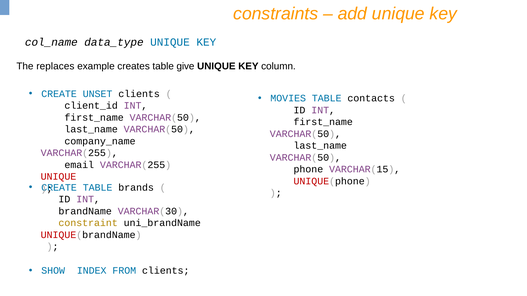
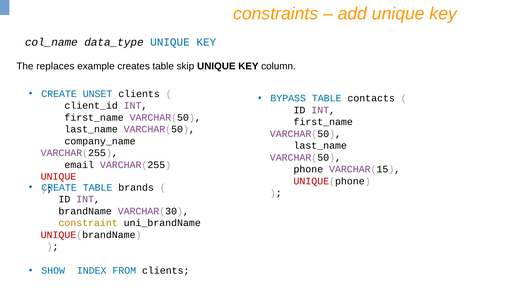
give: give -> skip (185, 66)
MOVIES: MOVIES -> BYPASS (288, 98)
